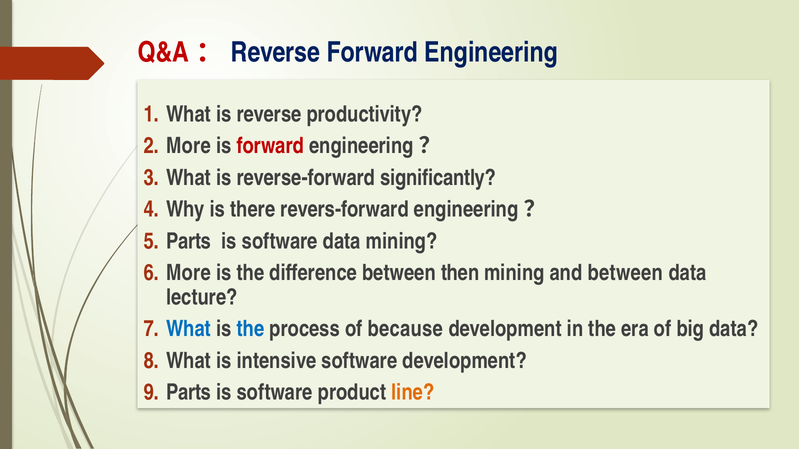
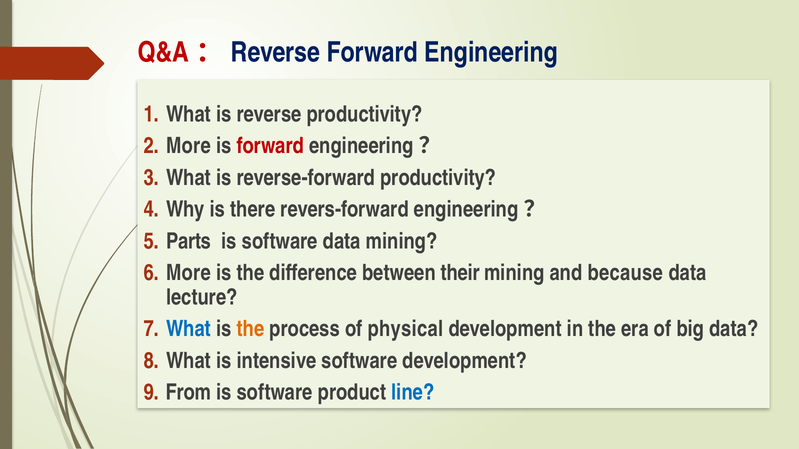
reverse-forward significantly: significantly -> productivity (438, 178)
then: then -> their (460, 273)
and between: between -> because (625, 273)
the colour: blue -> orange (250, 329)
because: because -> physical (405, 329)
Parts: Parts -> From (189, 393)
line colour: orange -> blue (413, 393)
